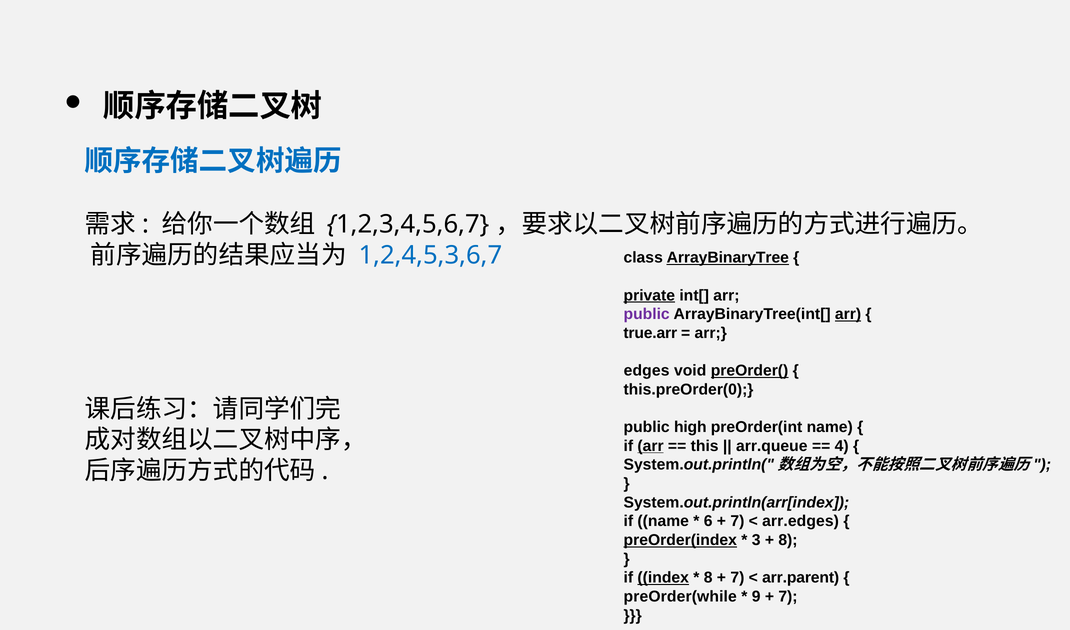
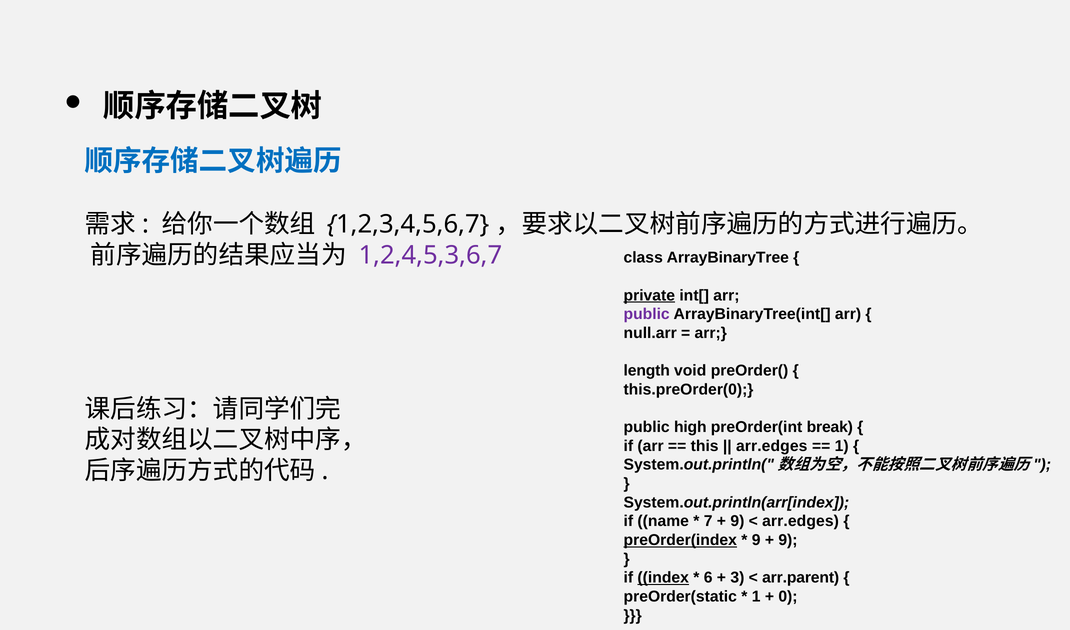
1,2,4,5,3,6,7 colour: blue -> purple (431, 255)
ArrayBinaryTree underline: present -> none (728, 258)
arr underline: present -> none (848, 314)
true.arr: true.arr -> null.arr (650, 333)
edges: edges -> length (647, 371)
preOrder( underline: present -> none (750, 371)
preOrder(int name: name -> break (830, 427)
arr underline: present -> none (651, 446)
arr.queue: arr.queue -> arr.edges (772, 446)
4: 4 -> 1 (842, 446)
6: 6 -> 7 (708, 521)
7: 7 -> 9 (737, 521)
3: 3 -> 9 (756, 540)
8: 8 -> 9 (788, 540)
8: 8 -> 6 (708, 578)
7: 7 -> 3 (737, 578)
preOrder(while: preOrder(while -> preOrder(static (680, 596)
9: 9 -> 1 (756, 596)
7: 7 -> 0 (788, 596)
